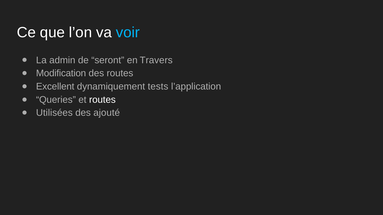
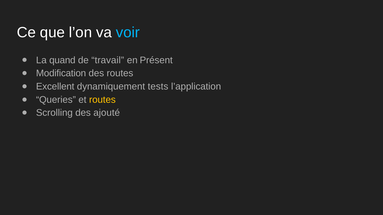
admin: admin -> quand (62, 60)
seront: seront -> travail (108, 60)
Travers: Travers -> Présent (156, 60)
routes colour: white -> yellow (102, 100)
Utilisées: Utilisées -> Scrolling (54, 113)
